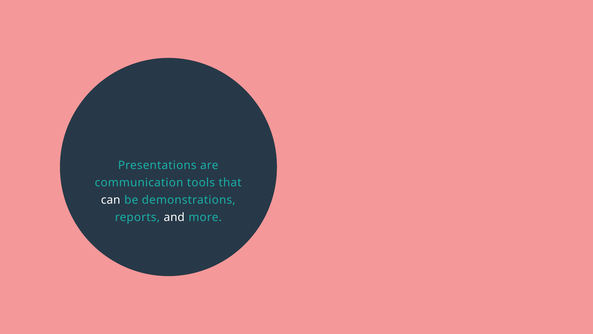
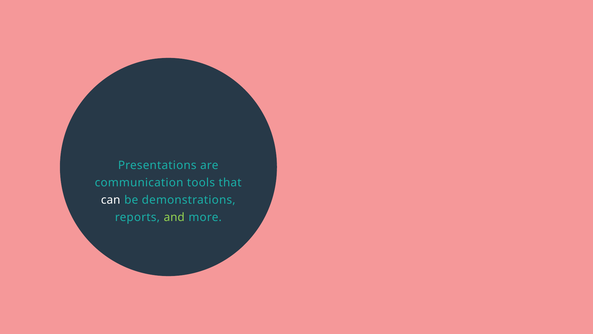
and colour: white -> light green (174, 217)
